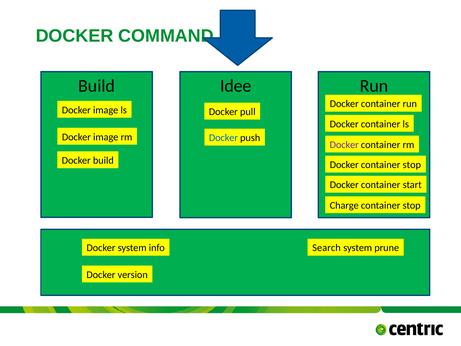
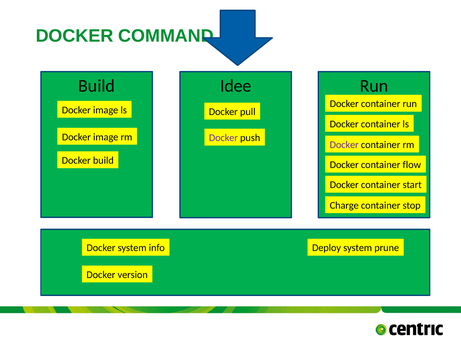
Docker colour: blue -> purple (223, 138)
Docker container stop: stop -> flow (412, 165)
Search: Search -> Deploy (327, 248)
